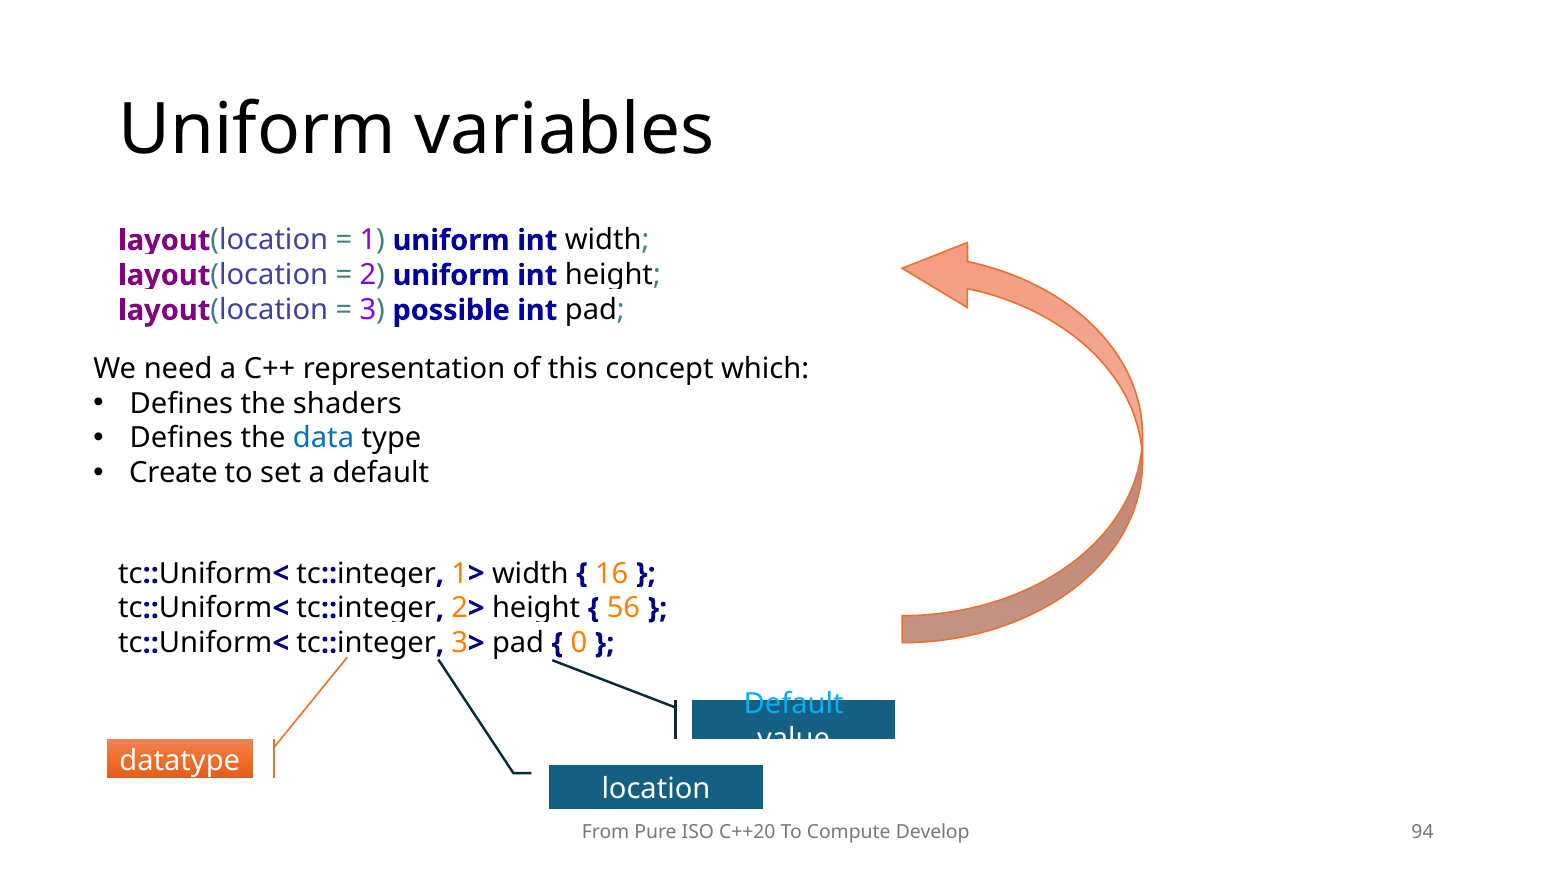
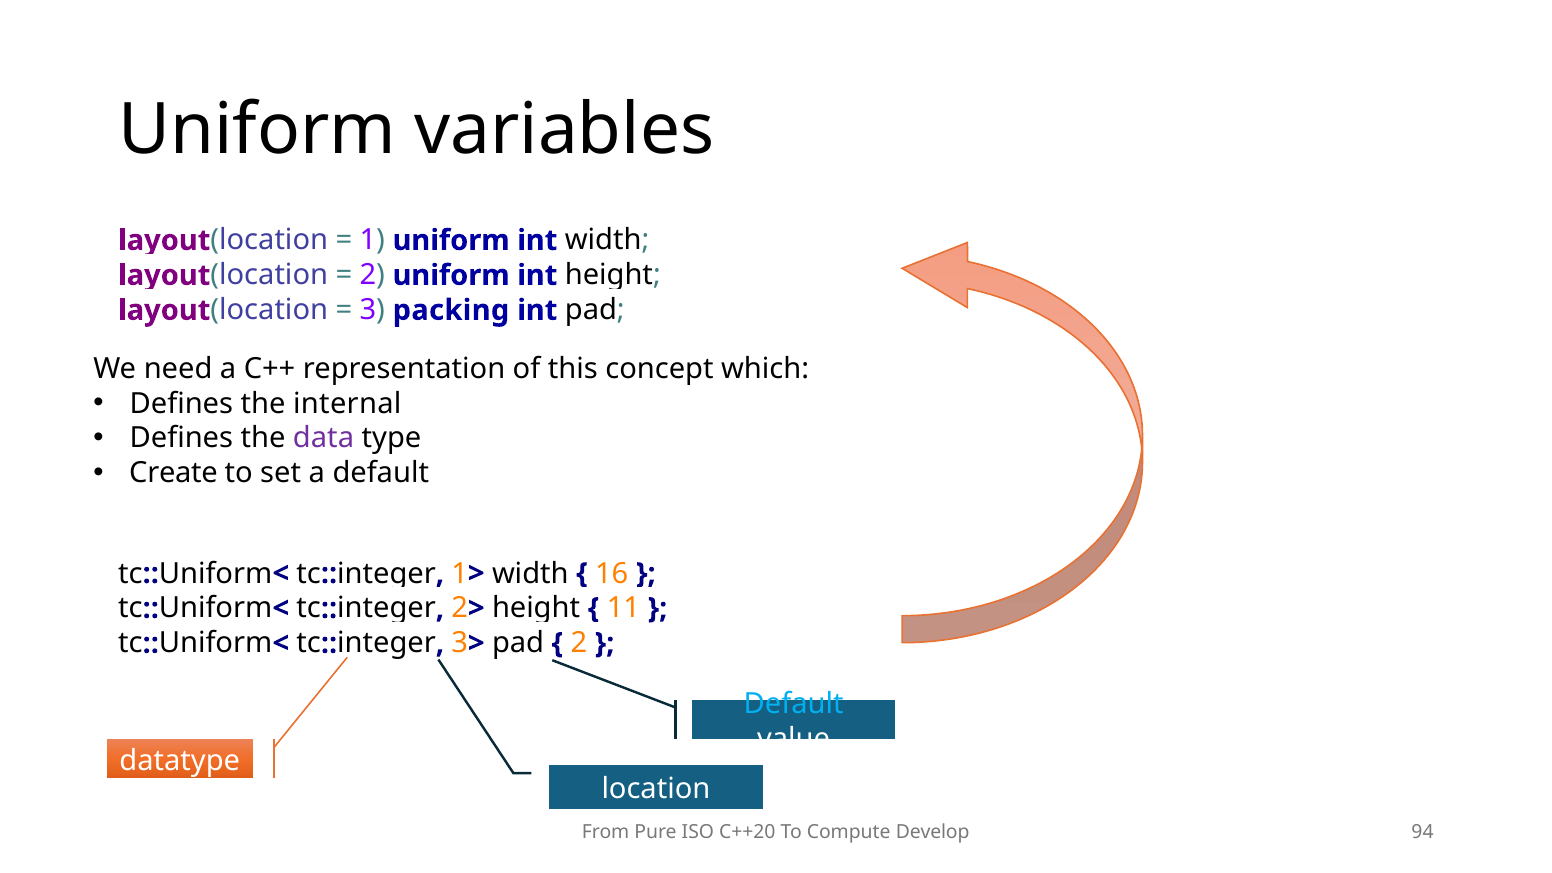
possible: possible -> packing (451, 310)
shaders: shaders -> internal (347, 403)
data colour: blue -> purple (324, 438)
56: 56 -> 11 (623, 608)
0: 0 -> 2 (579, 643)
